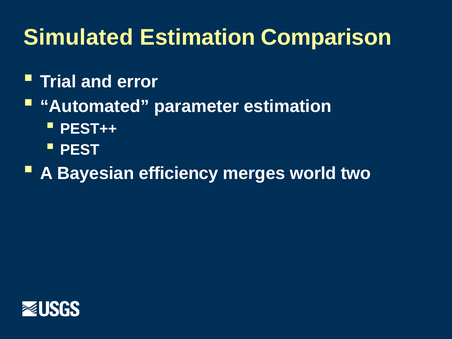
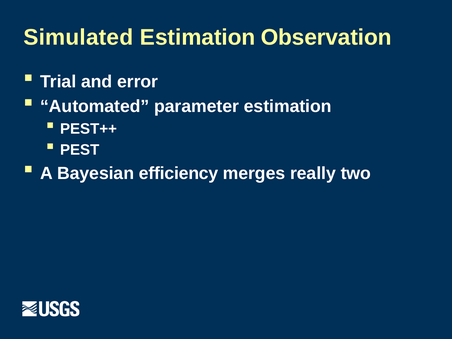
Comparison: Comparison -> Observation (326, 37)
world: world -> really (313, 173)
